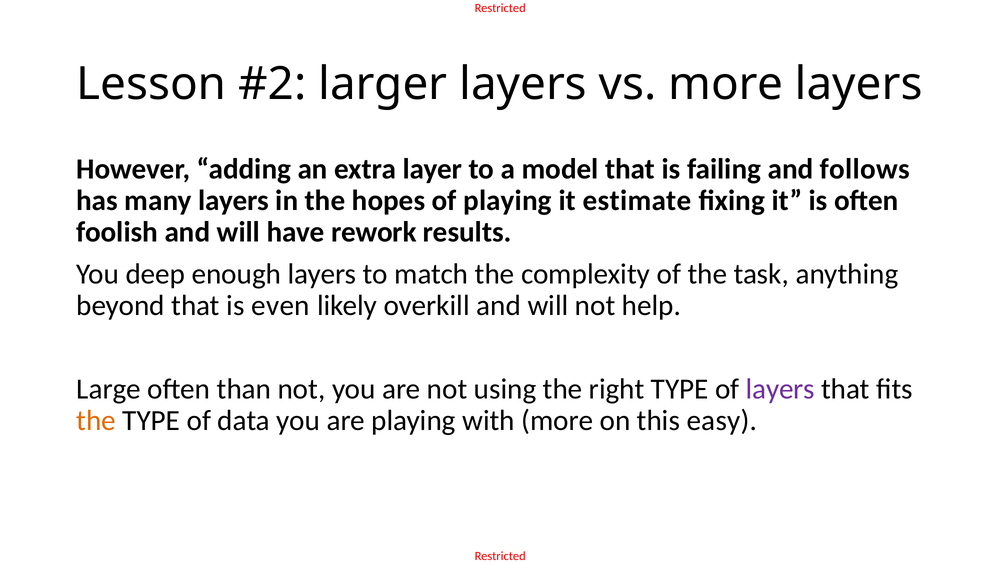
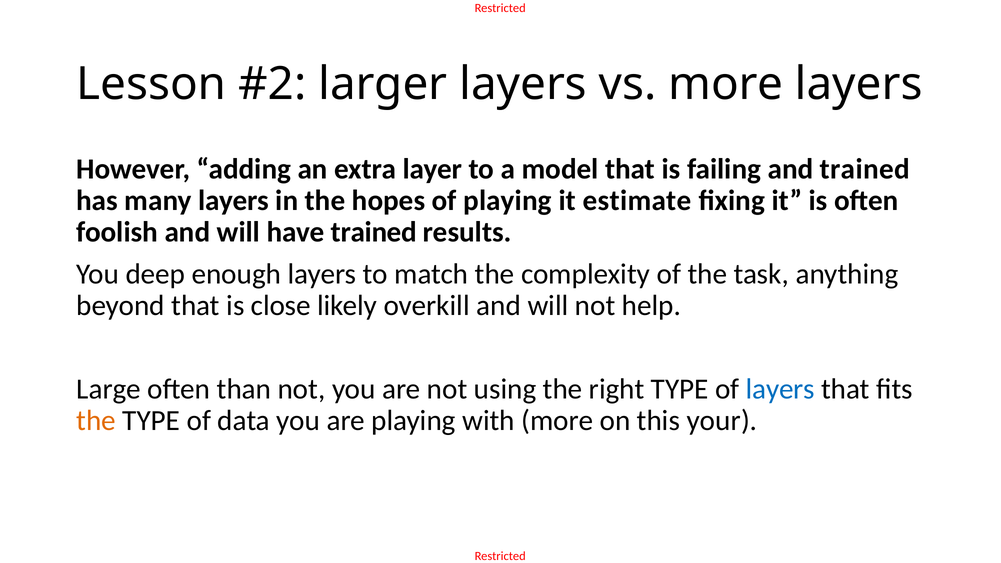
and follows: follows -> trained (865, 169)
have rework: rework -> trained (374, 232)
even: even -> close (281, 306)
layers colour: purple -> blue (780, 389)
easy: easy -> your (722, 421)
